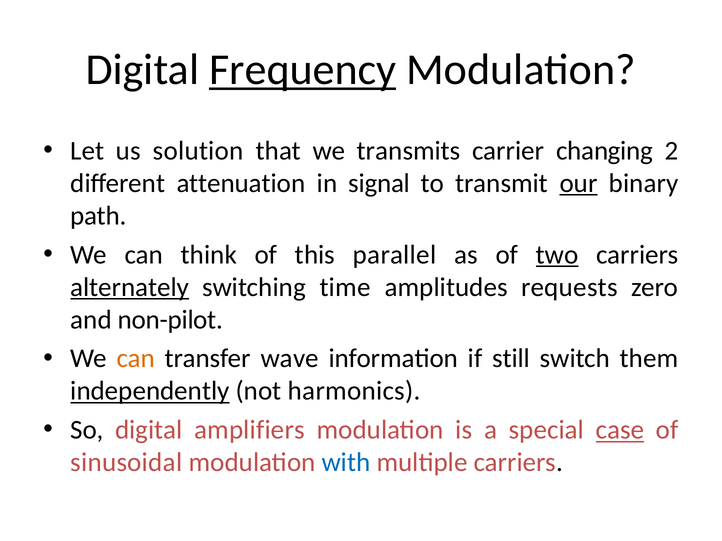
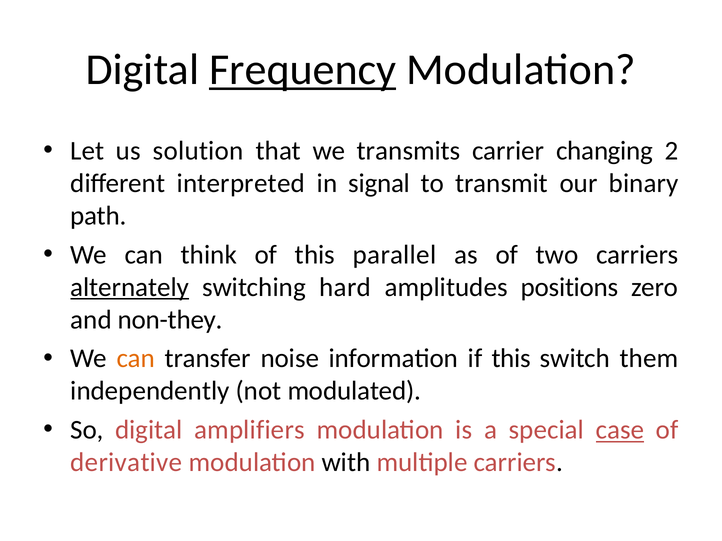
attenuation: attenuation -> interpreted (241, 183)
our underline: present -> none (579, 183)
two underline: present -> none (557, 255)
time: time -> hard (345, 287)
requests: requests -> positions (570, 287)
non-pilot: non-pilot -> non-they (170, 320)
wave: wave -> noise (290, 359)
if still: still -> this (511, 359)
independently underline: present -> none (150, 391)
harmonics: harmonics -> modulated (354, 391)
sinusoidal: sinusoidal -> derivative (126, 463)
with colour: blue -> black (346, 463)
